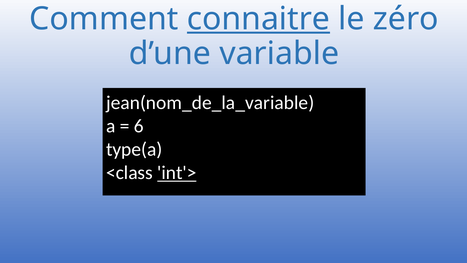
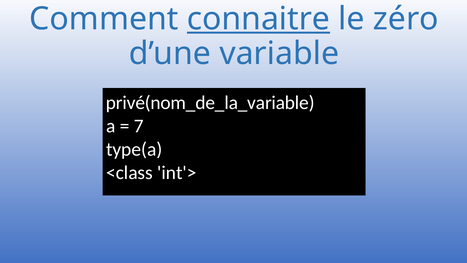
jean(nom_de_la_variable: jean(nom_de_la_variable -> privé(nom_de_la_variable (210, 103)
6: 6 -> 7 (139, 126)
int'> underline: present -> none (177, 173)
